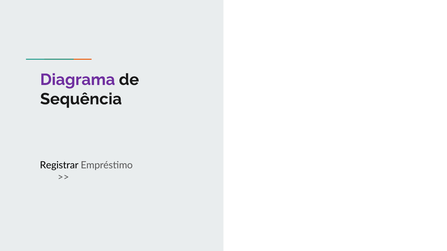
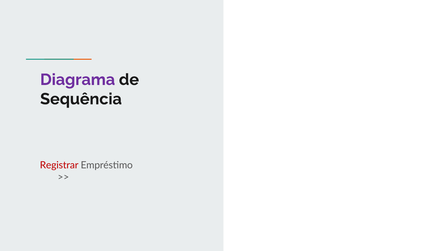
Registrar colour: black -> red (59, 166)
